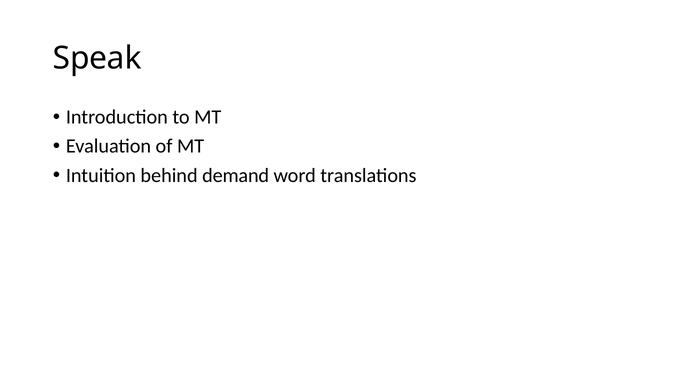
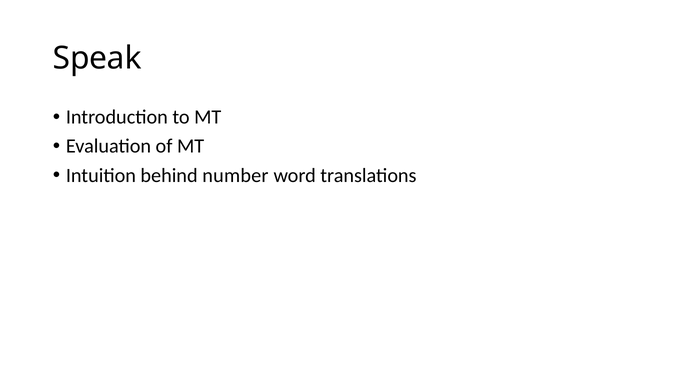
demand: demand -> number (235, 176)
